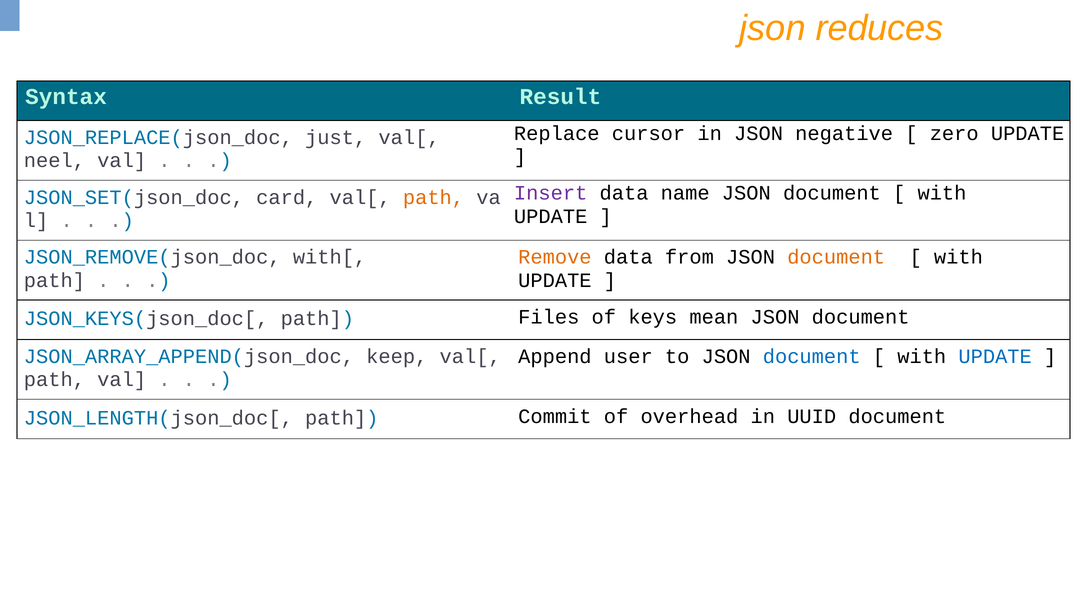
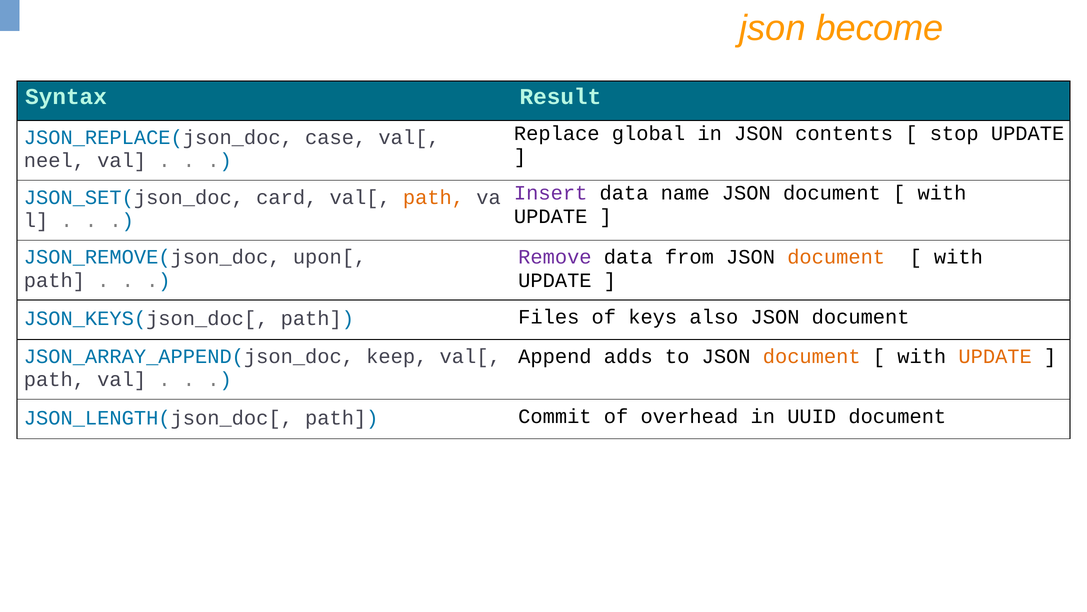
reduces: reduces -> become (880, 28)
cursor: cursor -> global (649, 133)
negative: negative -> contents (844, 133)
zero: zero -> stop (954, 133)
just: just -> case (336, 137)
with[: with[ -> upon[ (330, 257)
Remove colour: orange -> purple (555, 257)
mean: mean -> also (714, 317)
user: user -> adds (628, 356)
document colour: blue -> orange (812, 356)
UPDATE colour: blue -> orange (995, 356)
